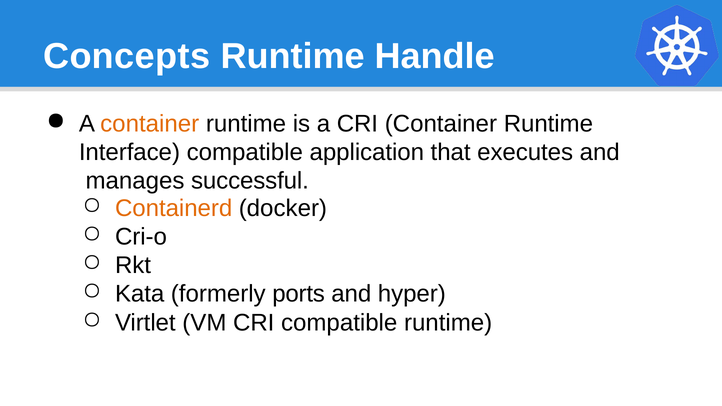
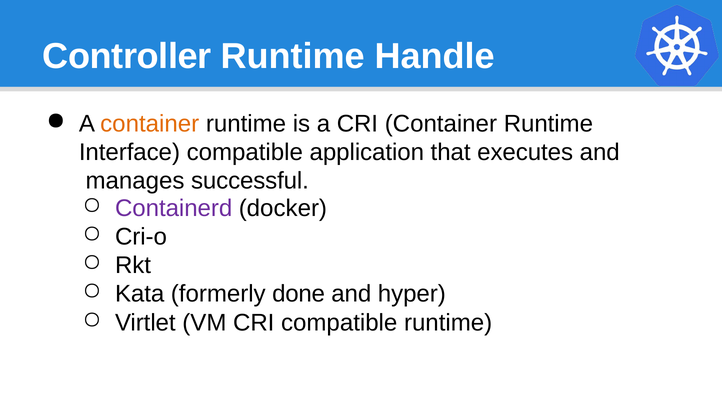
Concepts: Concepts -> Controller (127, 56)
Containerd colour: orange -> purple (174, 208)
ports: ports -> done (299, 294)
